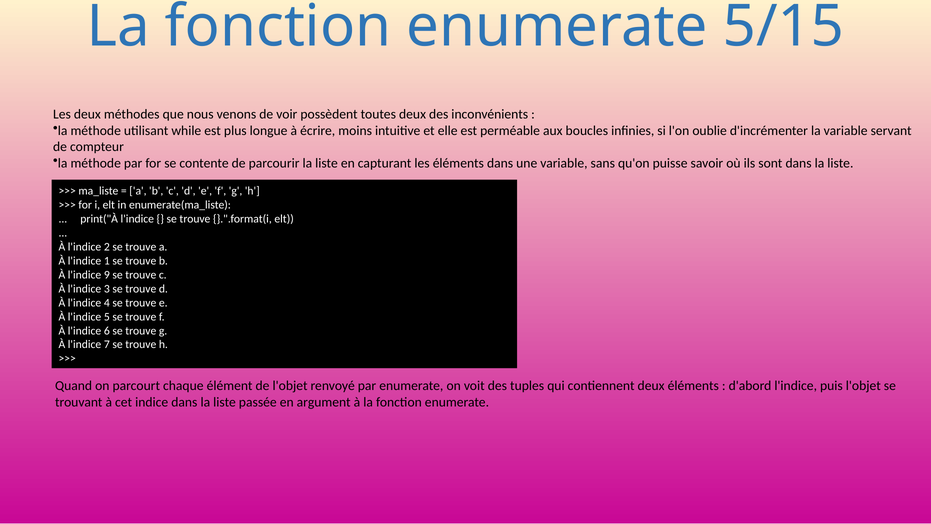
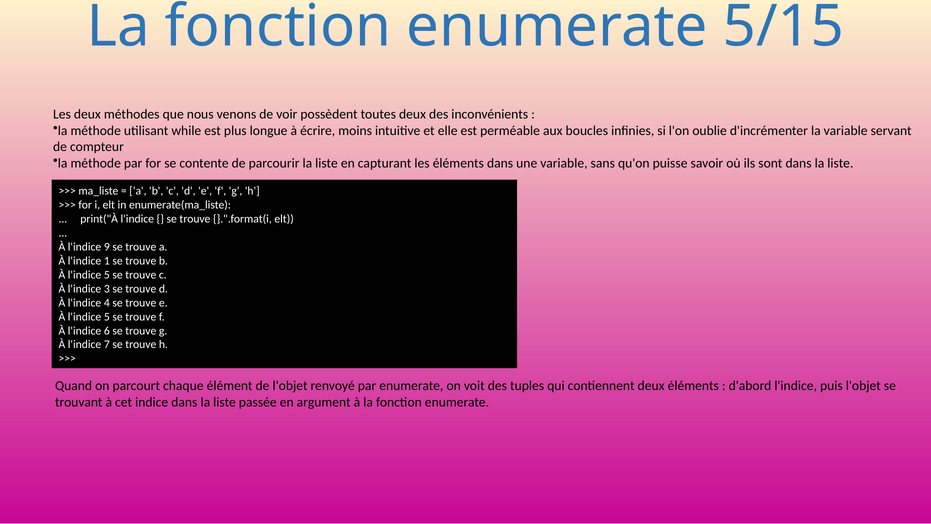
2: 2 -> 9 (107, 247)
9: 9 -> 5 (107, 275)
